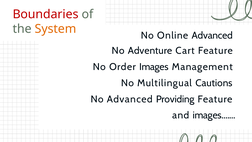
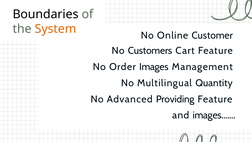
Boundaries colour: red -> black (46, 14)
Online Advanced: Advanced -> Customer (212, 35)
Adventure: Adventure -> Customers (150, 51)
Cautions: Cautions -> Quantity (214, 83)
